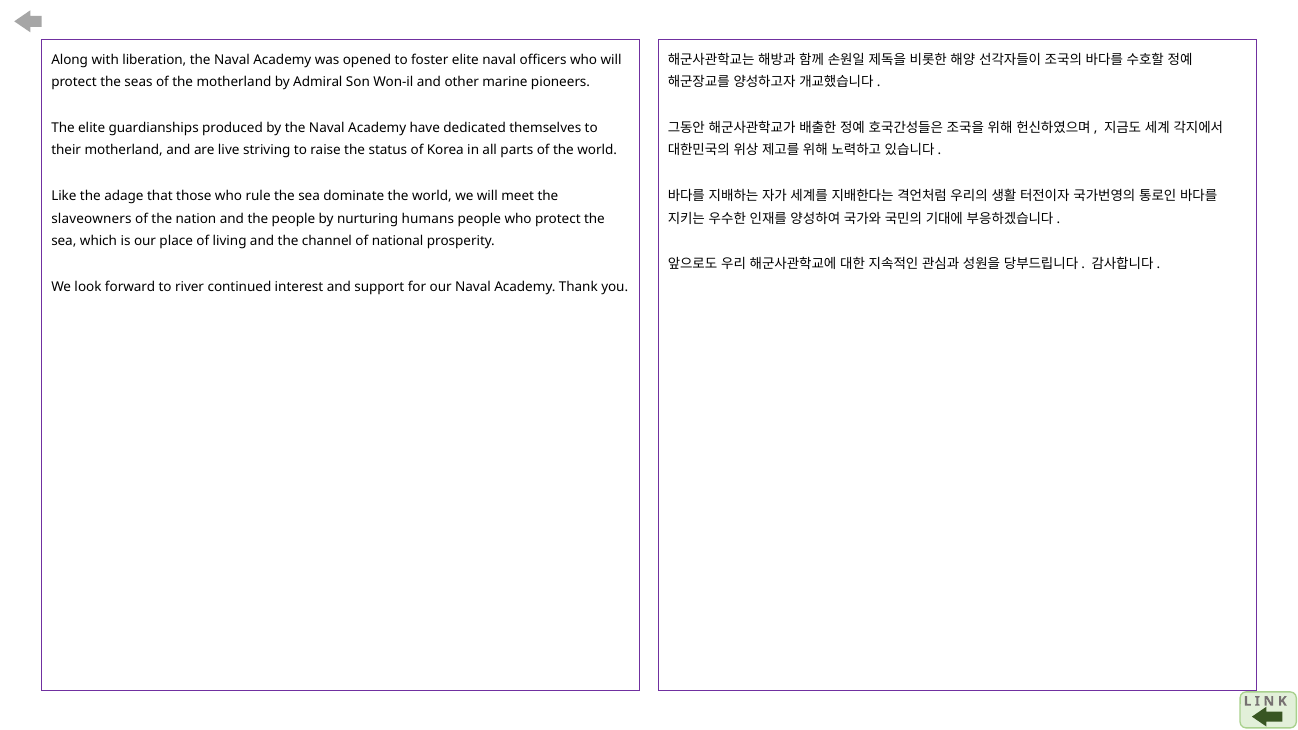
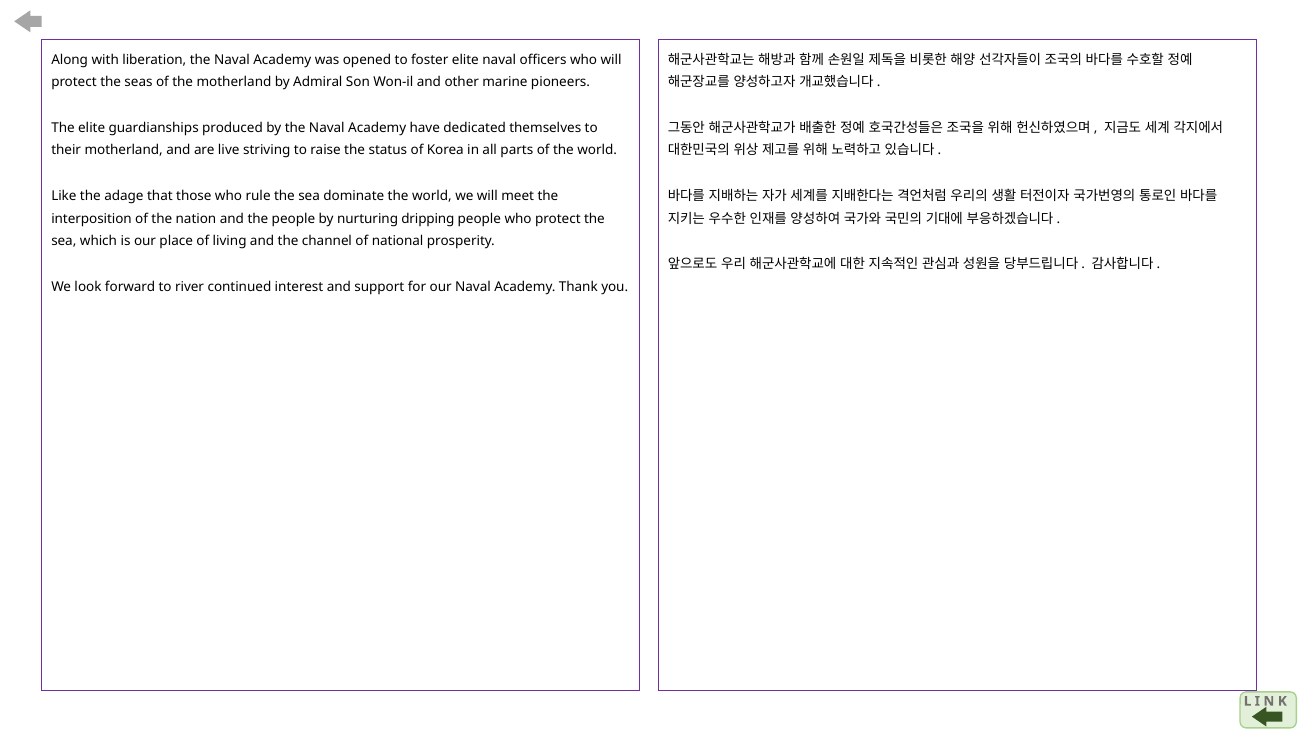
slaveowners: slaveowners -> interposition (92, 219)
humans: humans -> dripping (428, 219)
